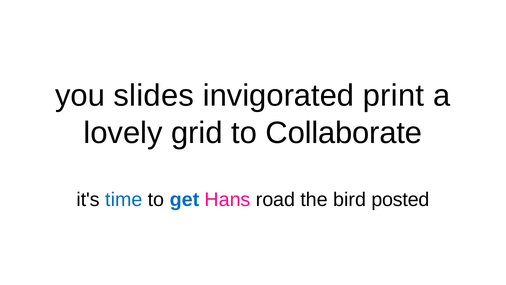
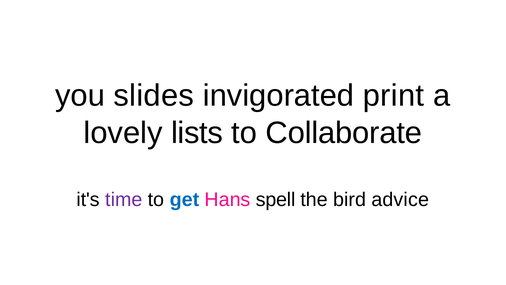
grid: grid -> lists (197, 133)
time colour: blue -> purple (124, 199)
road: road -> spell (276, 199)
posted: posted -> advice (400, 199)
